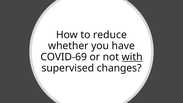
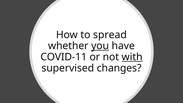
reduce: reduce -> spread (110, 35)
you underline: none -> present (100, 46)
COVID-69: COVID-69 -> COVID-11 (64, 57)
